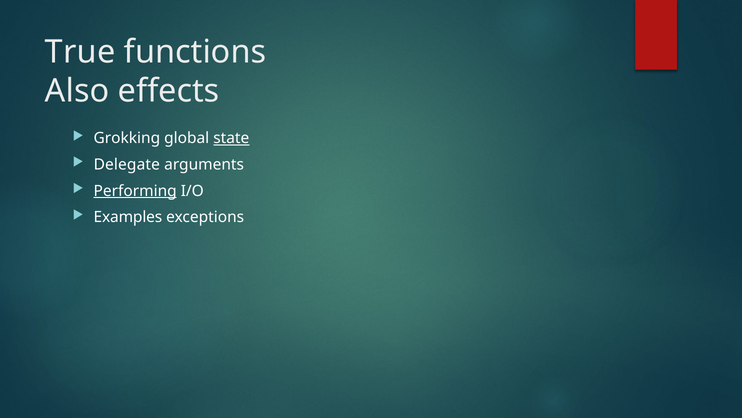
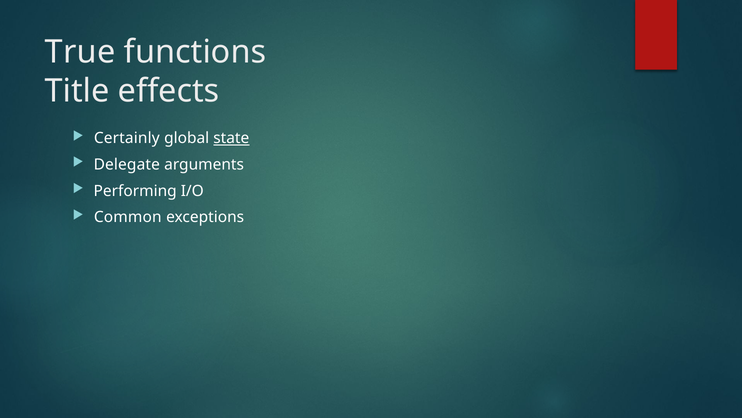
Also: Also -> Title (77, 91)
Grokking: Grokking -> Certainly (127, 138)
Performing underline: present -> none (135, 191)
Examples: Examples -> Common (128, 217)
